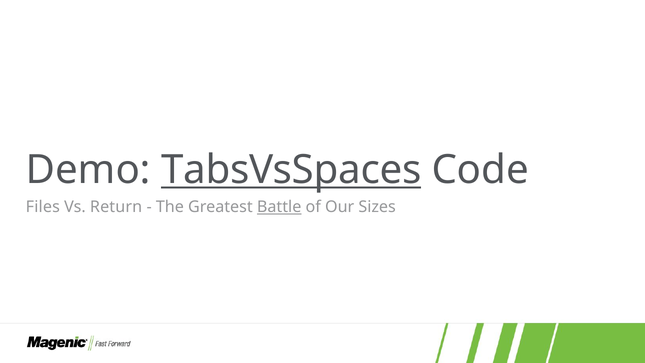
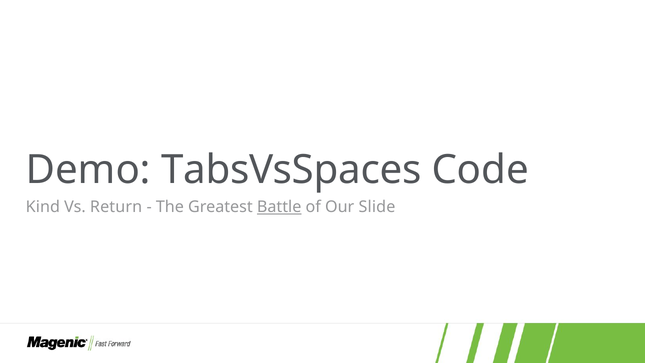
TabsVsSpaces underline: present -> none (291, 170)
Files: Files -> Kind (43, 207)
Sizes: Sizes -> Slide (377, 207)
